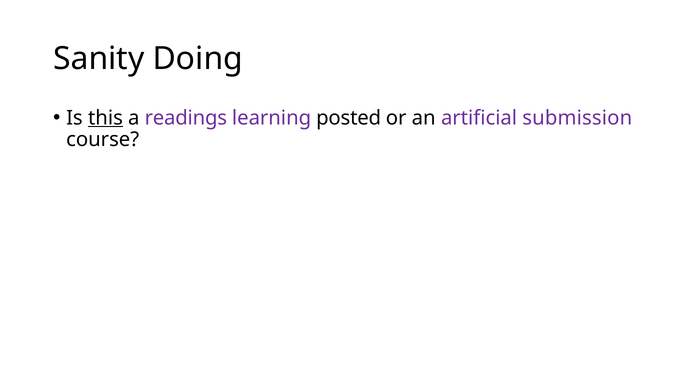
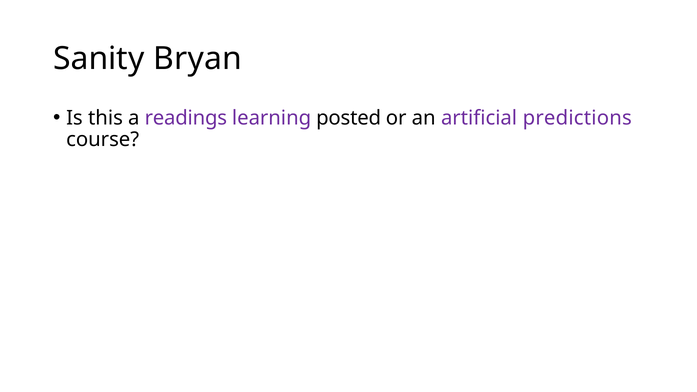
Doing: Doing -> Bryan (198, 59)
this underline: present -> none (105, 118)
submission: submission -> predictions (577, 118)
